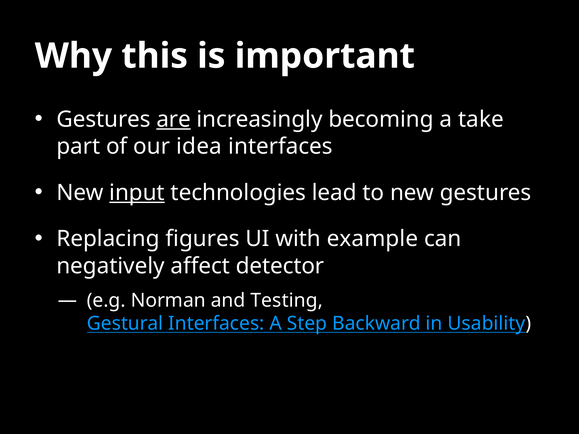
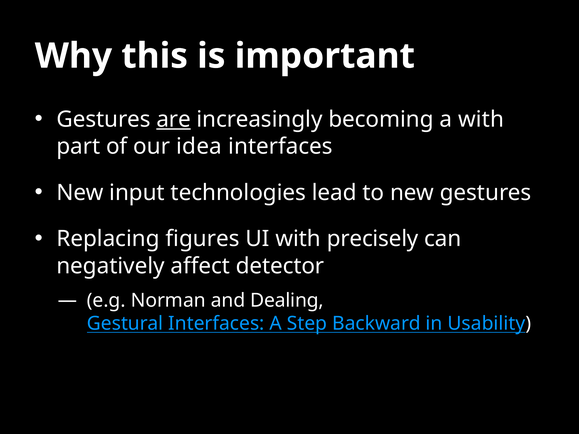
a take: take -> with (481, 119)
input underline: present -> none (137, 193)
example: example -> precisely (373, 239)
Testing: Testing -> Dealing (287, 301)
